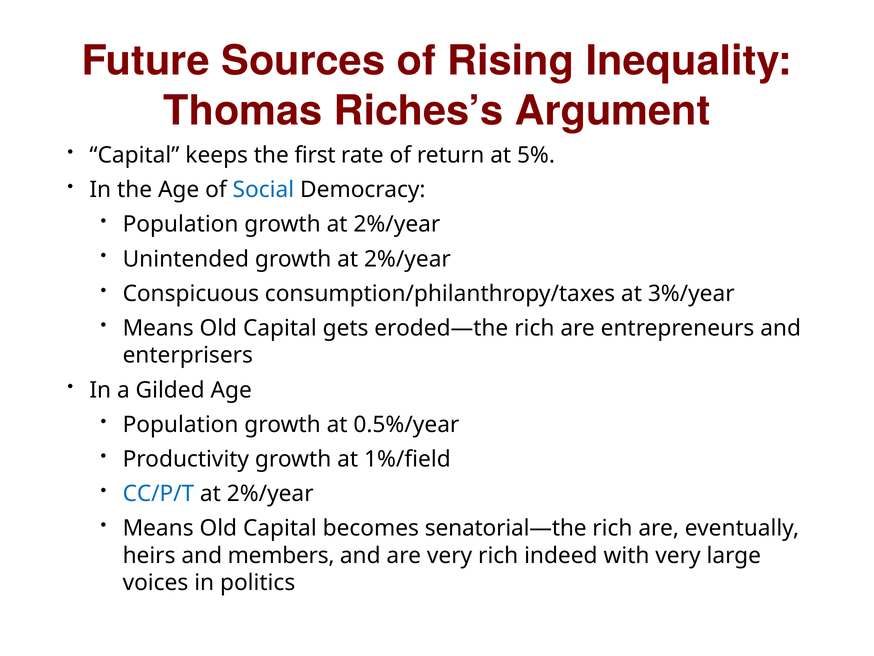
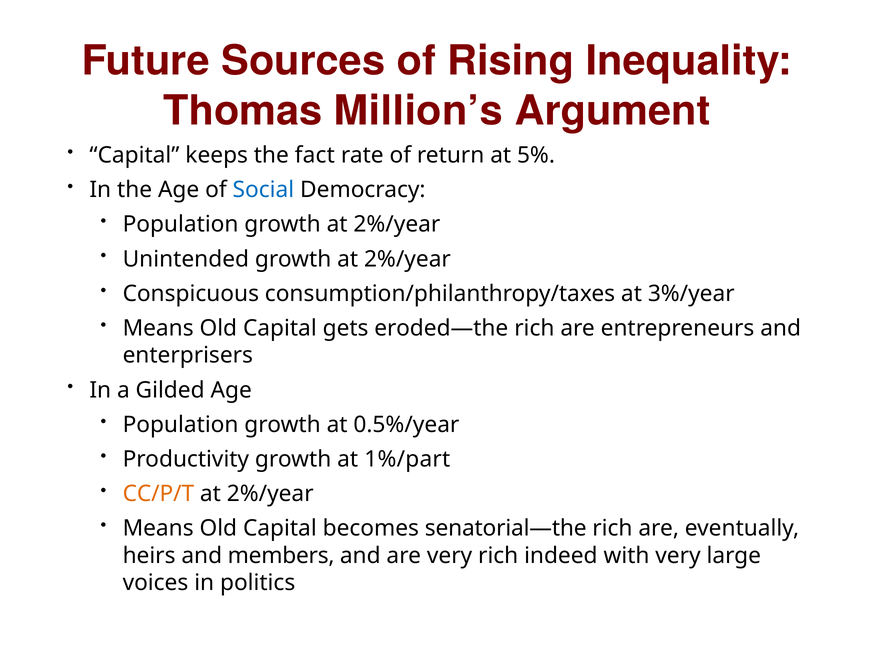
Riches’s: Riches’s -> Million’s (418, 111)
first: first -> fact (315, 155)
1%/field: 1%/field -> 1%/part (407, 459)
CC/P/T colour: blue -> orange (158, 493)
